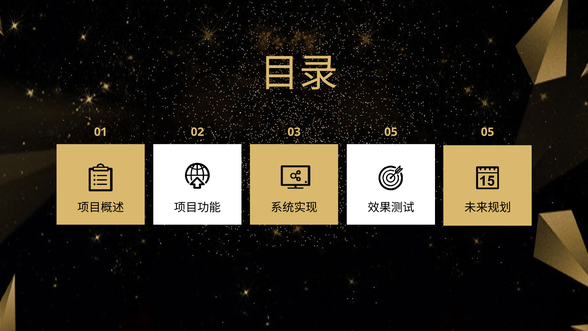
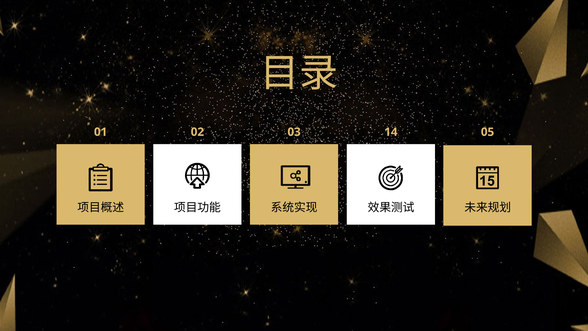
03 05: 05 -> 14 (391, 132)
